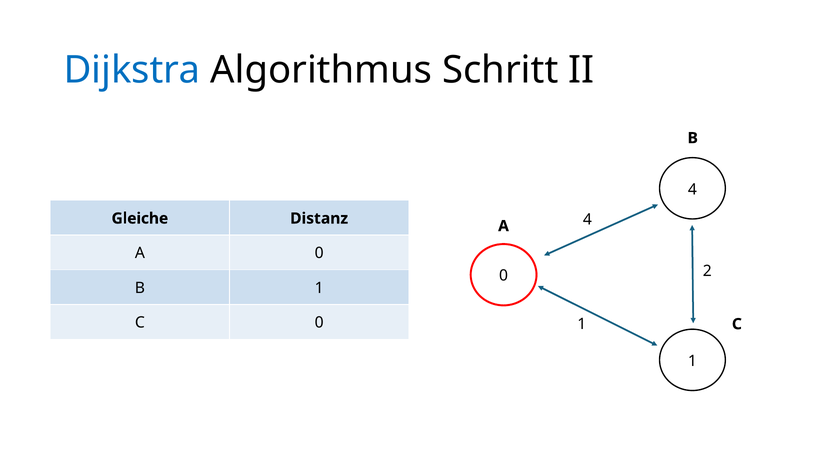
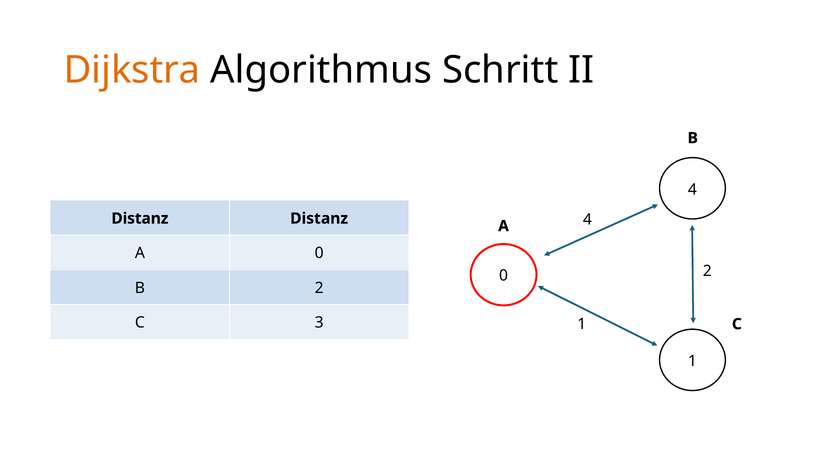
Dijkstra colour: blue -> orange (132, 70)
Gleiche: Gleiche -> Distanz (140, 218)
B 1: 1 -> 2 (319, 288)
C 0: 0 -> 3 (319, 323)
